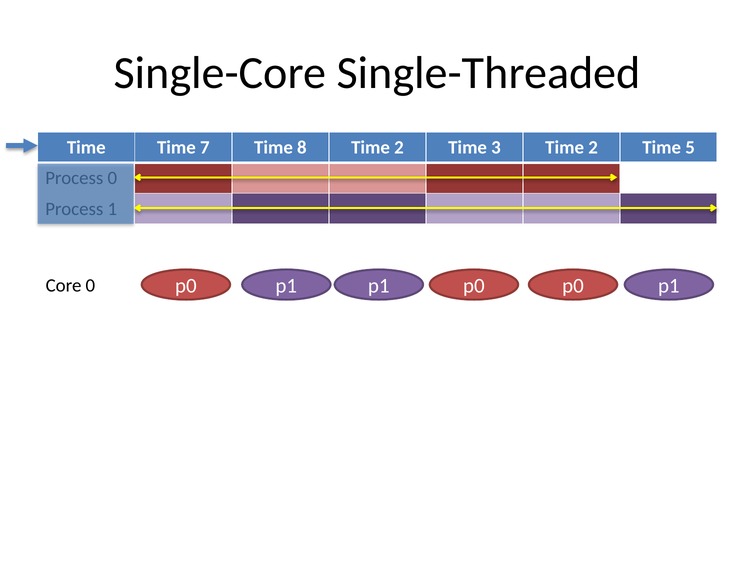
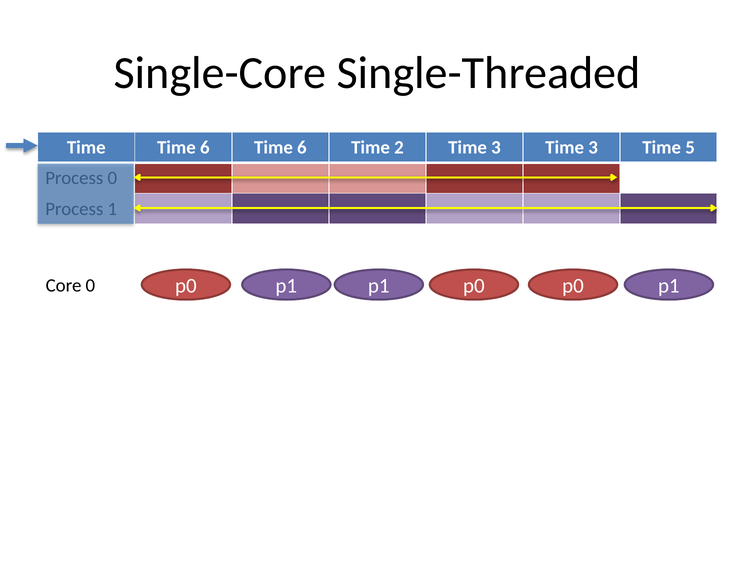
Time Time 7: 7 -> 6 (205, 148)
8: 8 -> 6 (302, 148)
3 Time 2: 2 -> 3 (593, 148)
